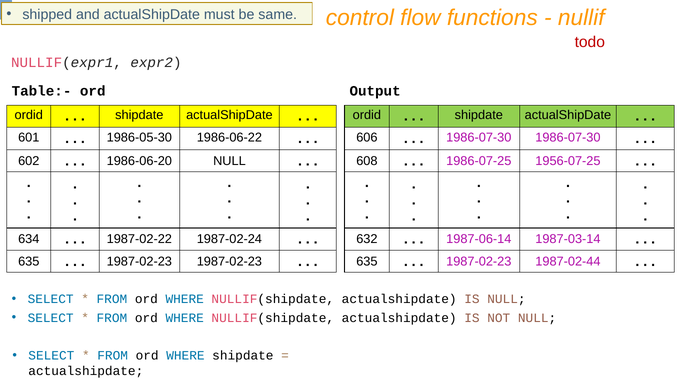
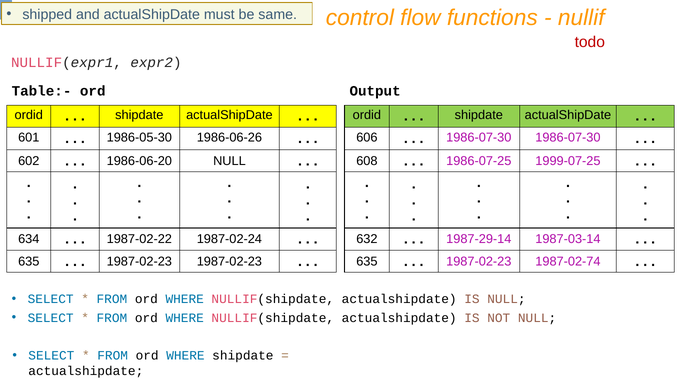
1986-06-22: 1986-06-22 -> 1986-06-26 (229, 137)
1956-07-25: 1956-07-25 -> 1999-07-25 (568, 161)
1987-06-14: 1987-06-14 -> 1987-29-14 (479, 239)
1987-02-44: 1987-02-44 -> 1987-02-74 (568, 261)
